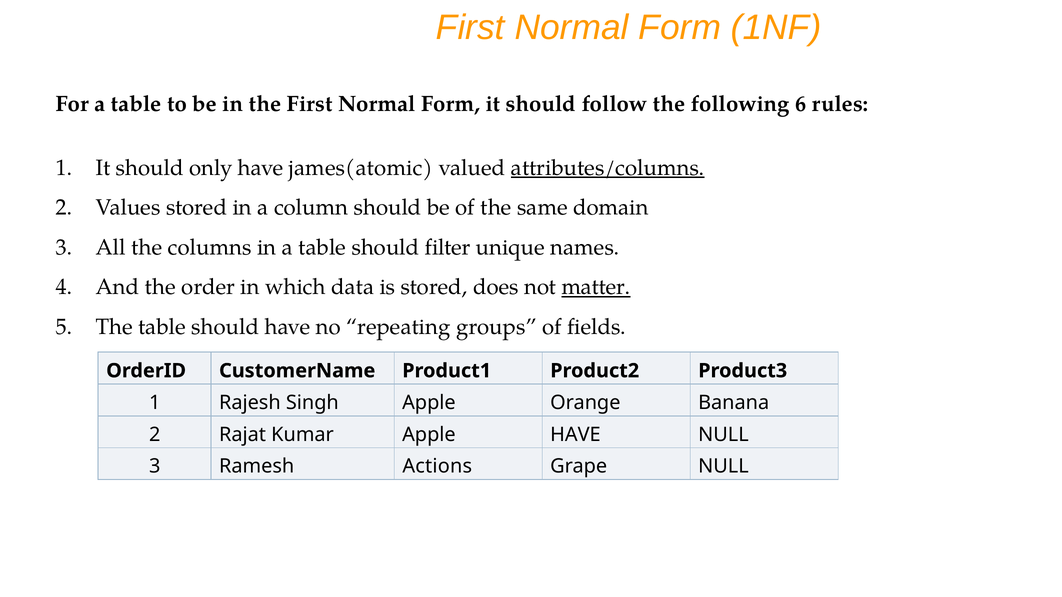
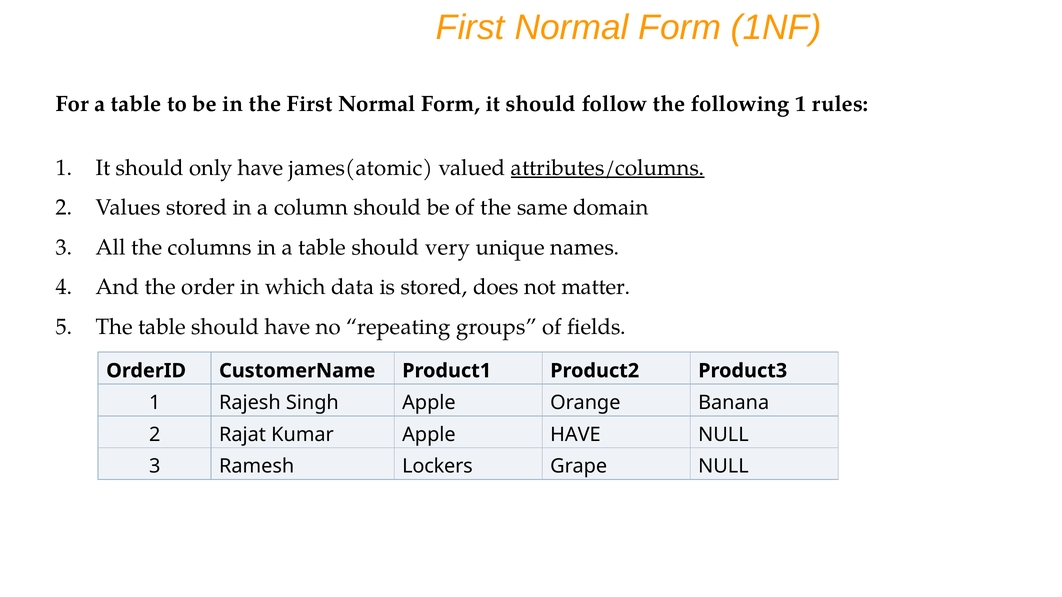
following 6: 6 -> 1 (801, 104)
filter: filter -> very (448, 248)
matter underline: present -> none (596, 287)
Actions: Actions -> Lockers (437, 467)
